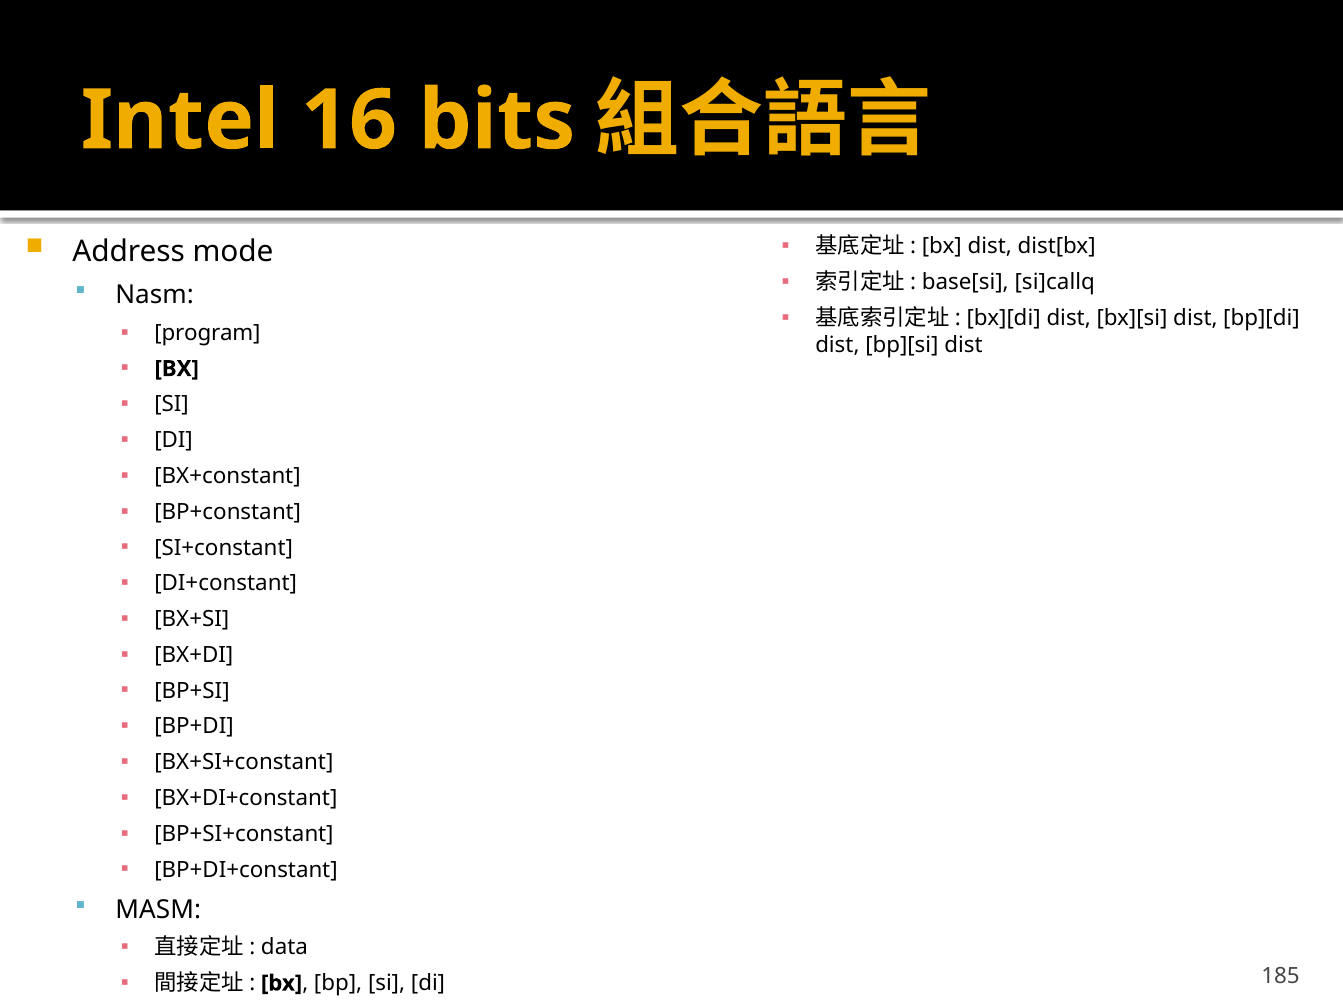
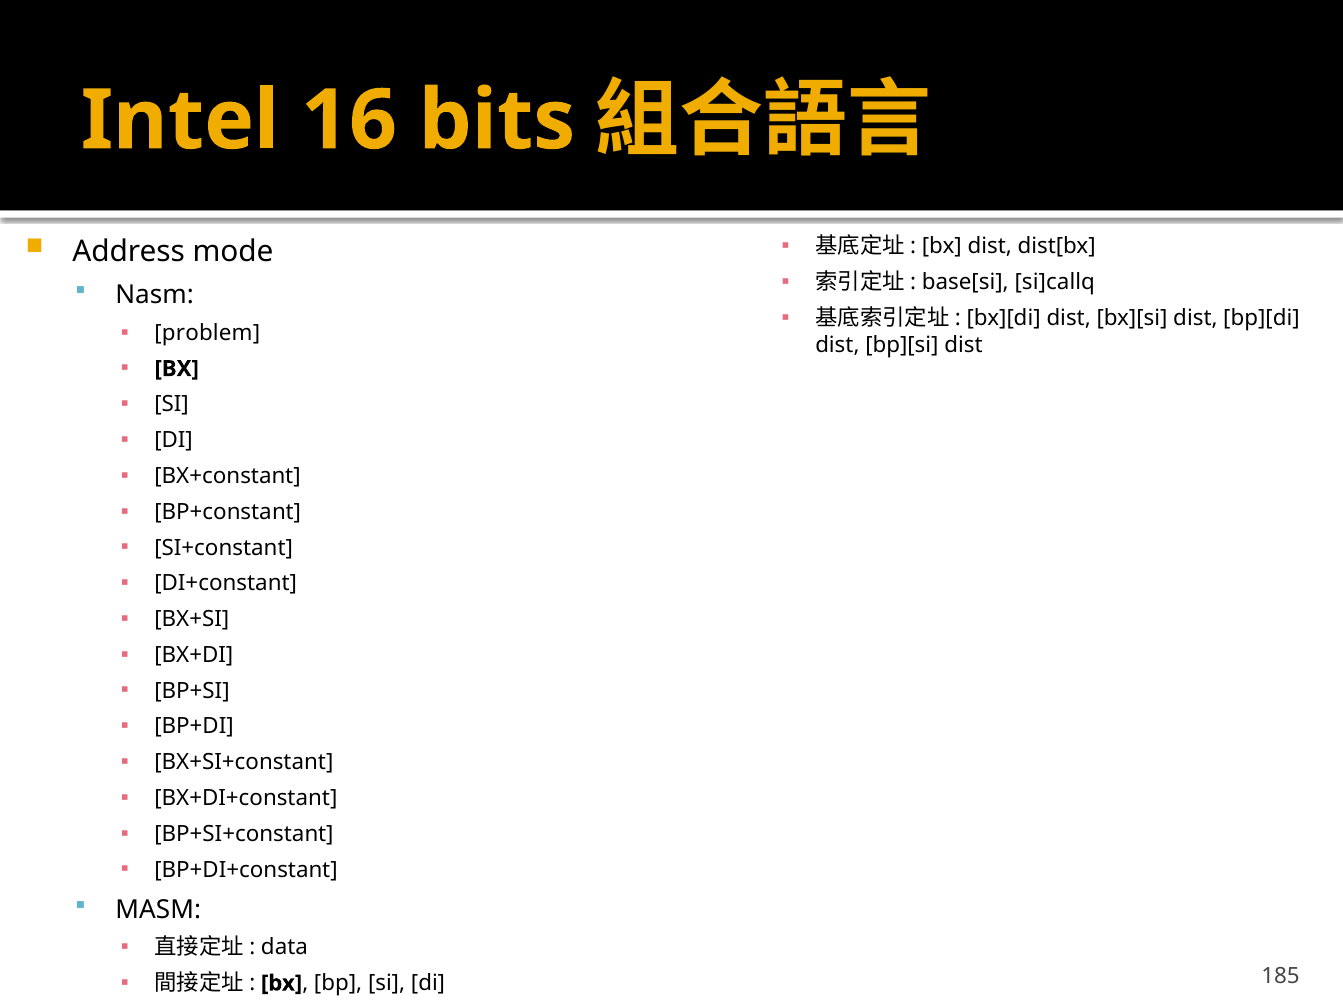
program: program -> problem (207, 333)
